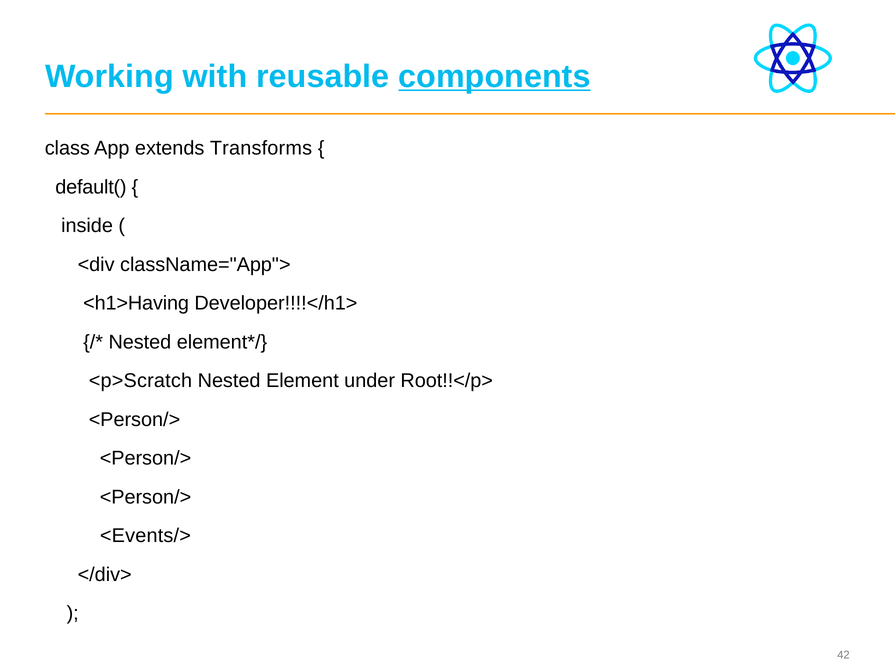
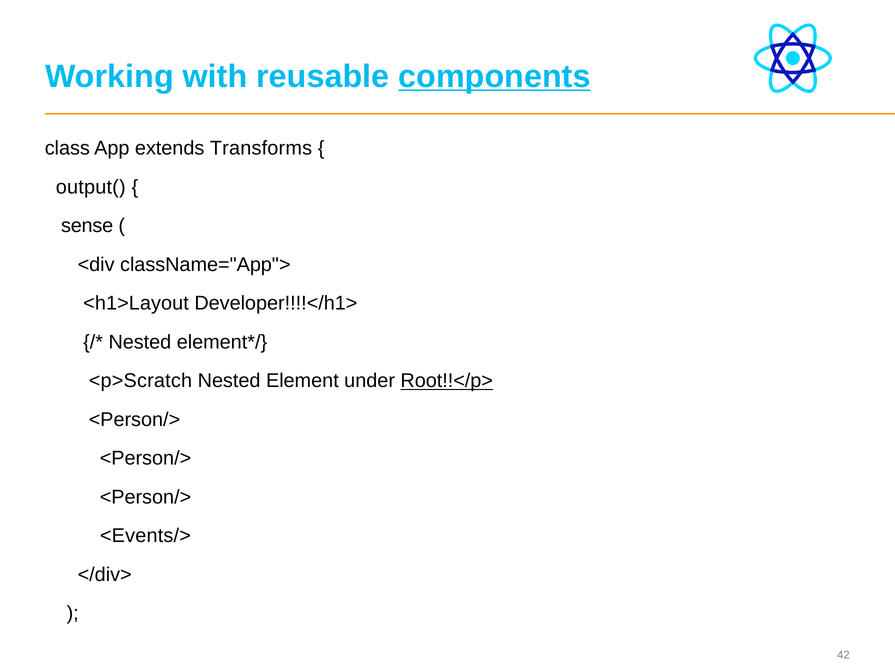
default(: default( -> output( (91, 187)
inside: inside -> sense (87, 226)
<h1>Having: <h1>Having -> <h1>Layout (136, 304)
Root!!</p> underline: none -> present (447, 381)
